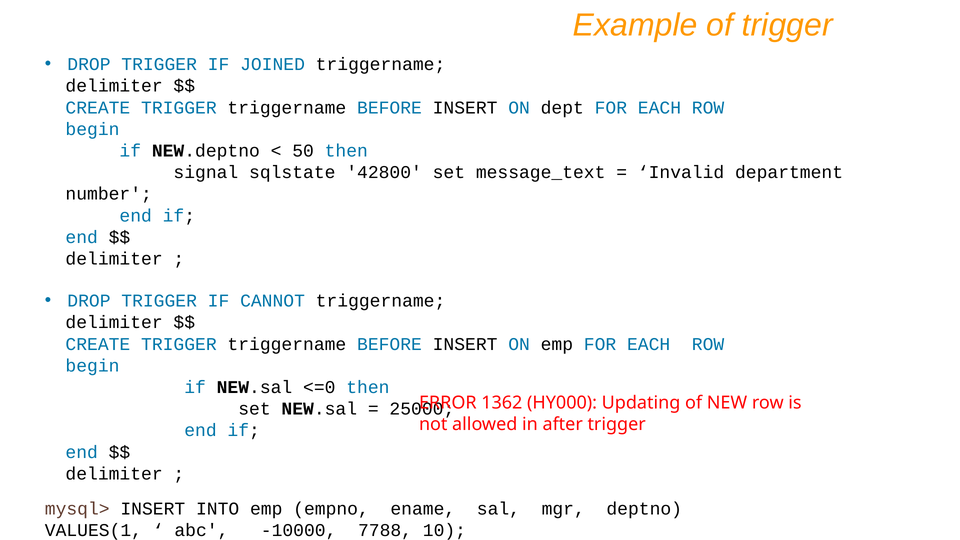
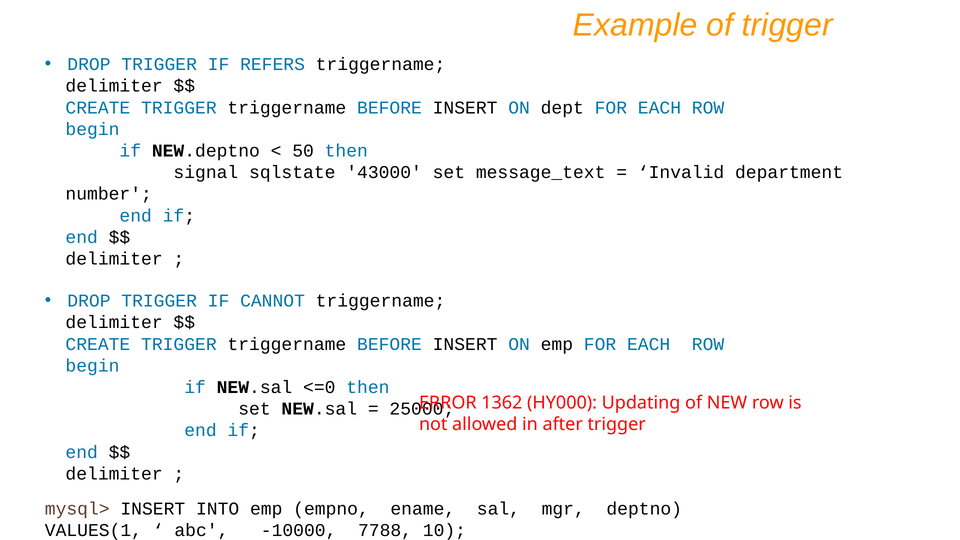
JOINED: JOINED -> REFERS (273, 64)
42800: 42800 -> 43000 (384, 172)
